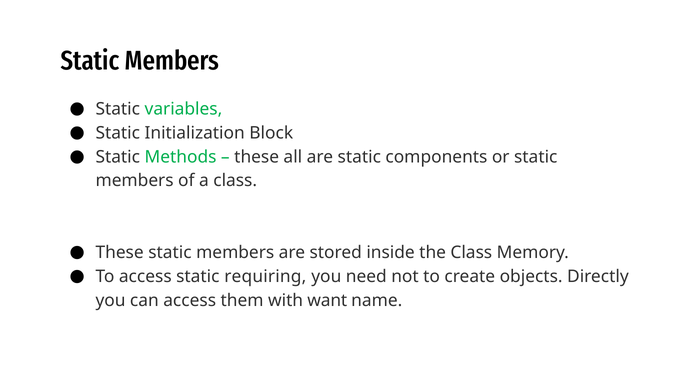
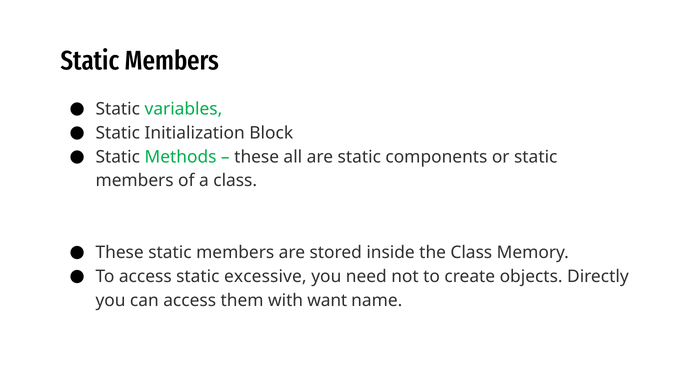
requiring: requiring -> excessive (265, 277)
